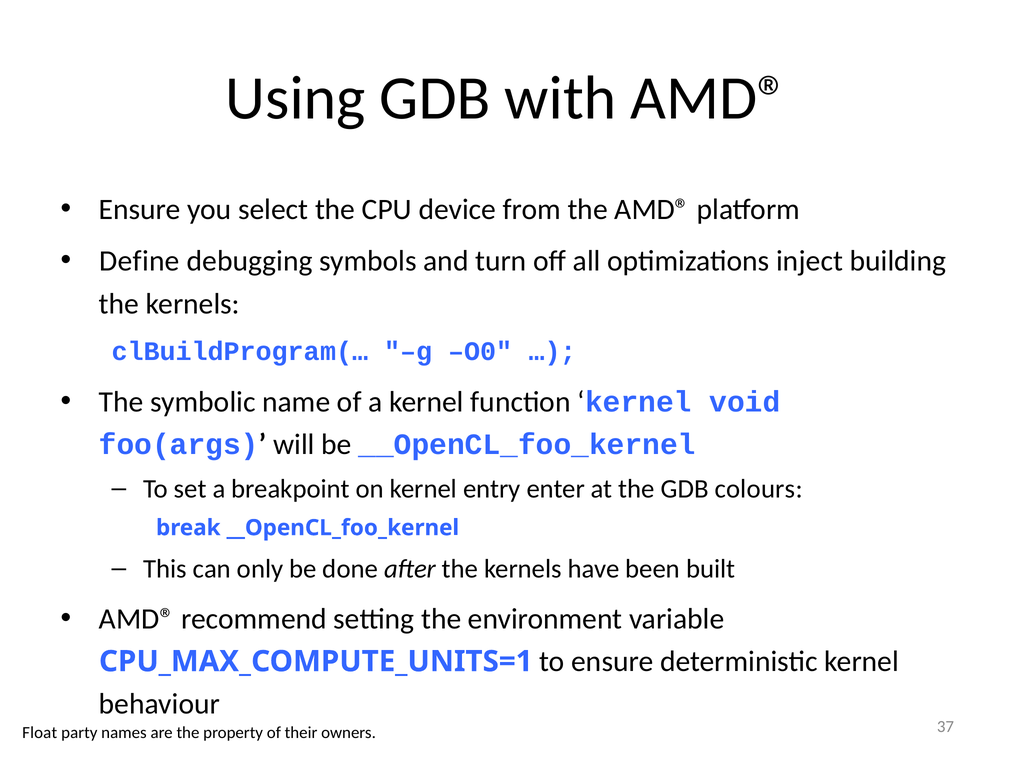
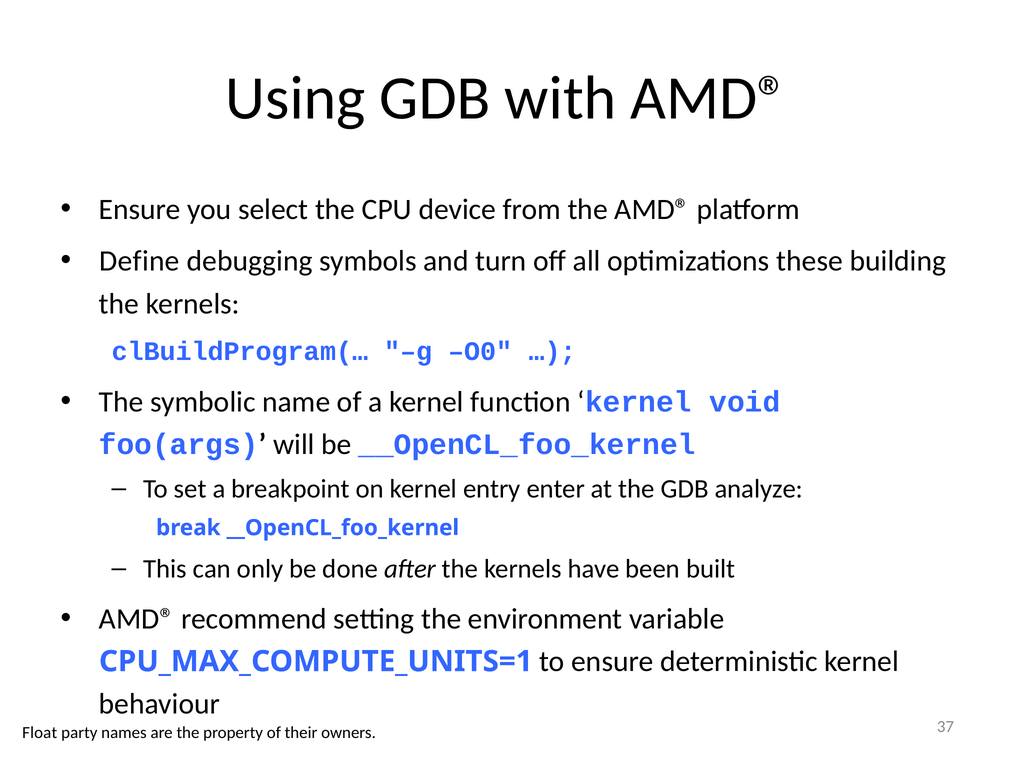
inject: inject -> these (810, 261)
colours: colours -> analyze (759, 489)
